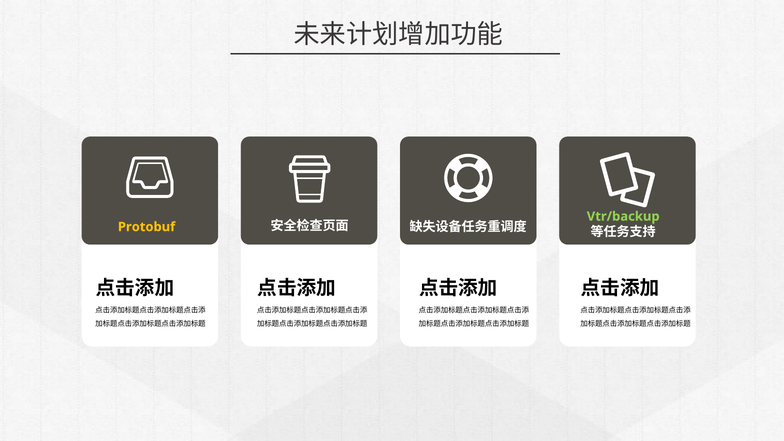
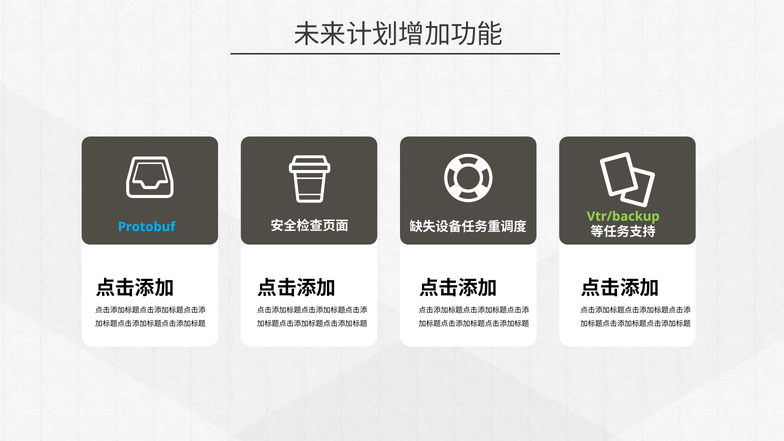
Protobuf colour: yellow -> light blue (147, 227)
